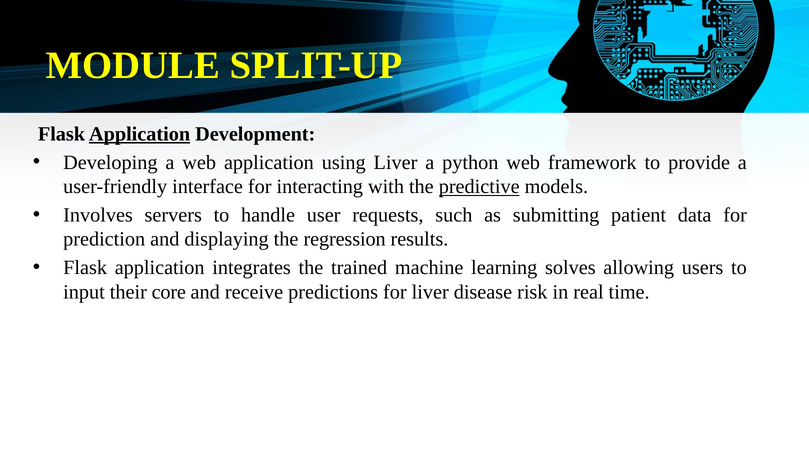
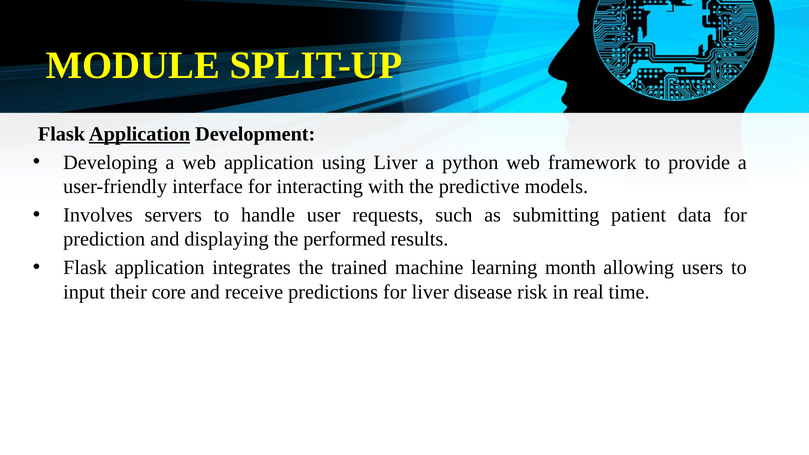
predictive underline: present -> none (479, 187)
regression: regression -> performed (345, 239)
solves: solves -> month (570, 268)
